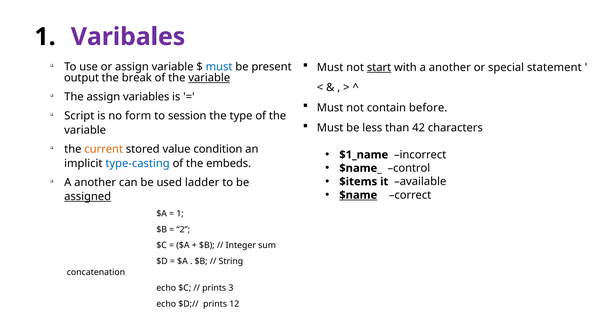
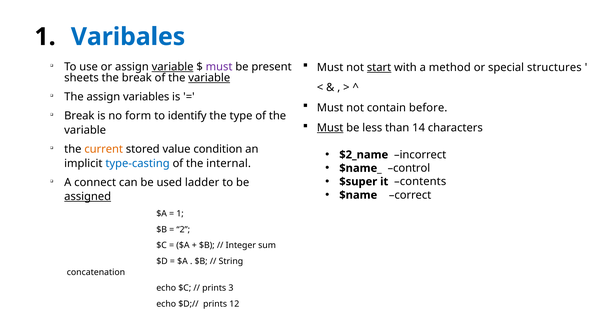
Varibales colour: purple -> blue (128, 37)
with a another: another -> method (450, 67)
statement: statement -> structures (554, 67)
variable underline: none -> present (173, 67)
must colour: blue -> purple (219, 67)
output: output -> sheets (81, 78)
Script: Script -> Break (79, 116)
session: session -> identify (187, 116)
Must underline: none -> present (330, 128)
42: 42 -> 14 (419, 128)
$1_name: $1_name -> $2_name (364, 155)
embeds: embeds -> internal (229, 163)
$items: $items -> $super (358, 182)
available: available -> contents (420, 182)
another: another -> connect (95, 182)
$name underline: present -> none (358, 195)
